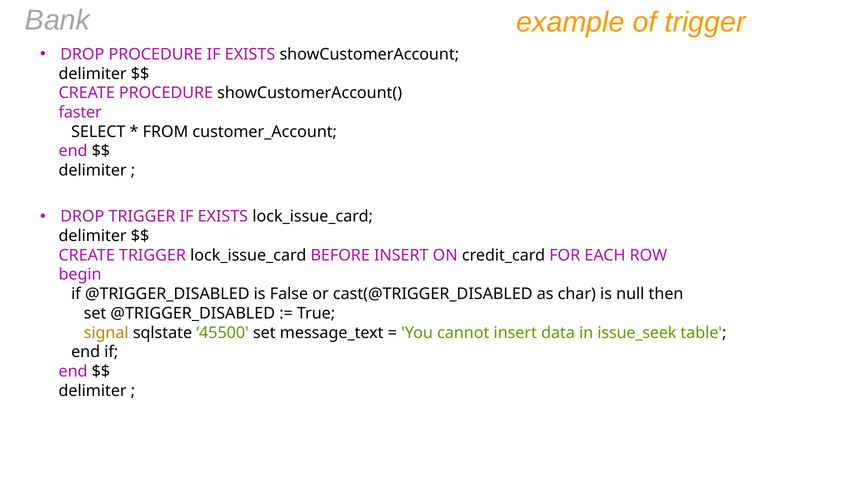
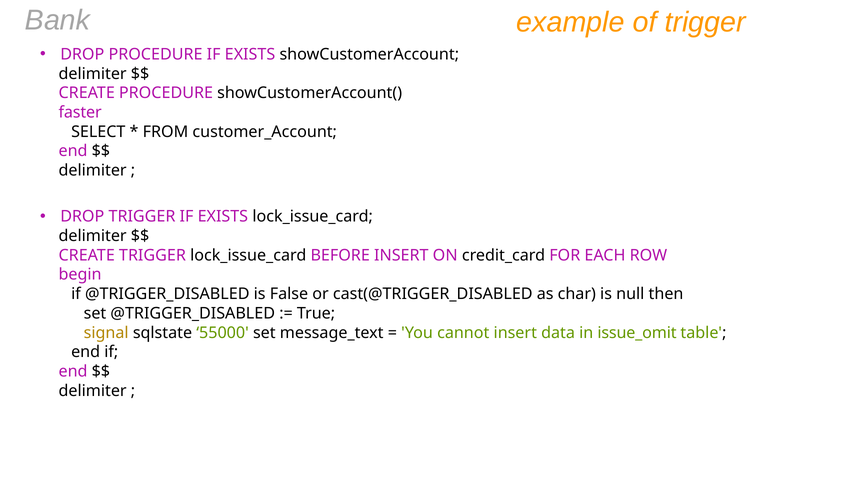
45500: 45500 -> 55000 (223, 333)
issue_seek: issue_seek -> issue_omit (637, 333)
